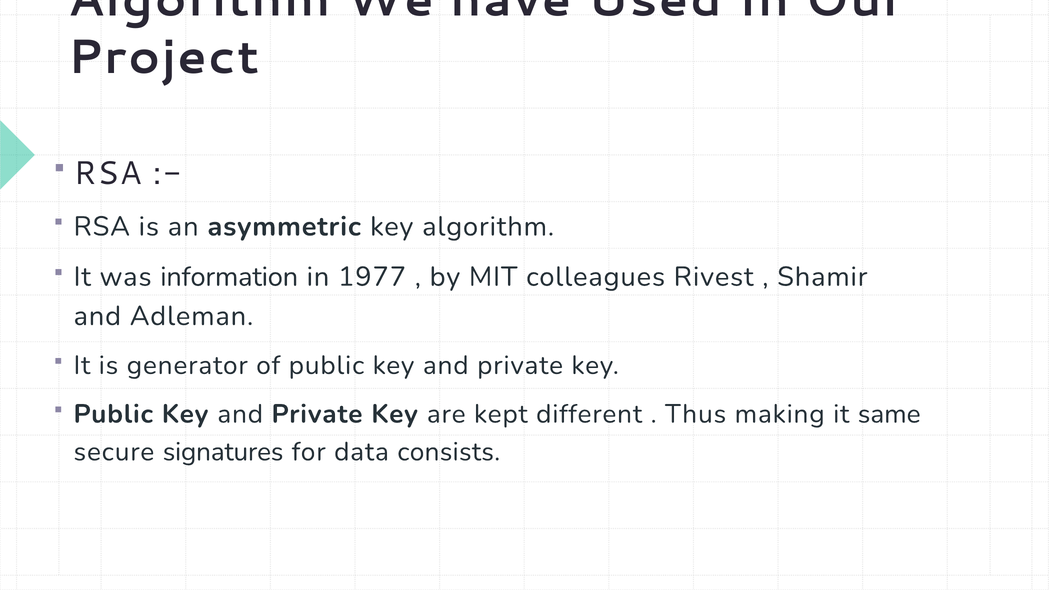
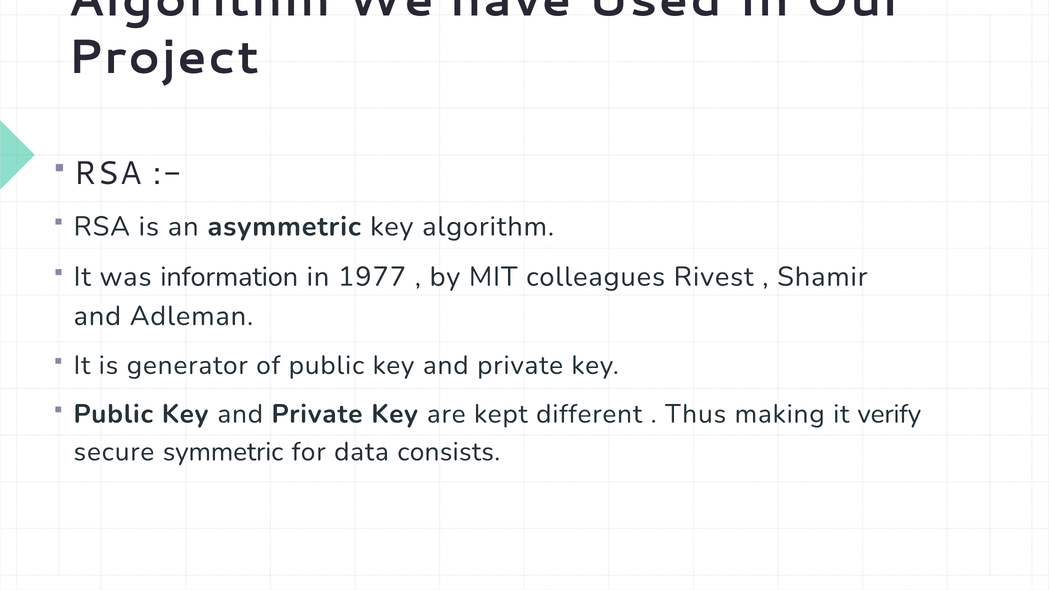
same: same -> verify (889, 414)
signatures: signatures -> symmetric (223, 452)
